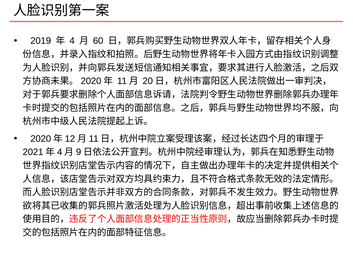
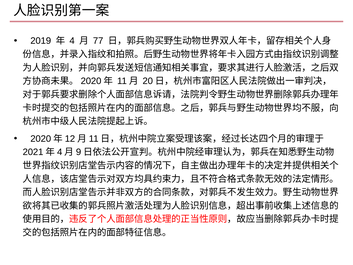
60: 60 -> 77 (98, 41)
